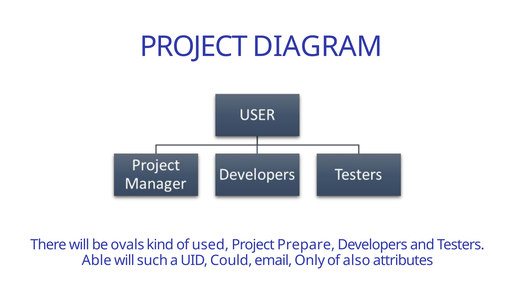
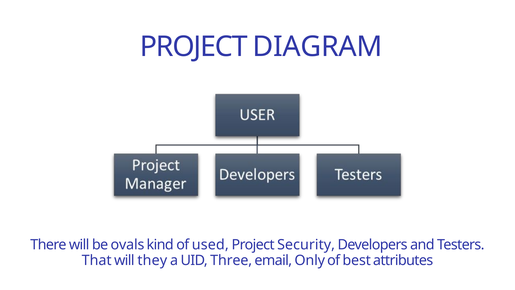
Prepare: Prepare -> Security (306, 245)
Able: Able -> That (97, 260)
such: such -> they (152, 260)
Could: Could -> Three (231, 260)
also: also -> best (357, 260)
